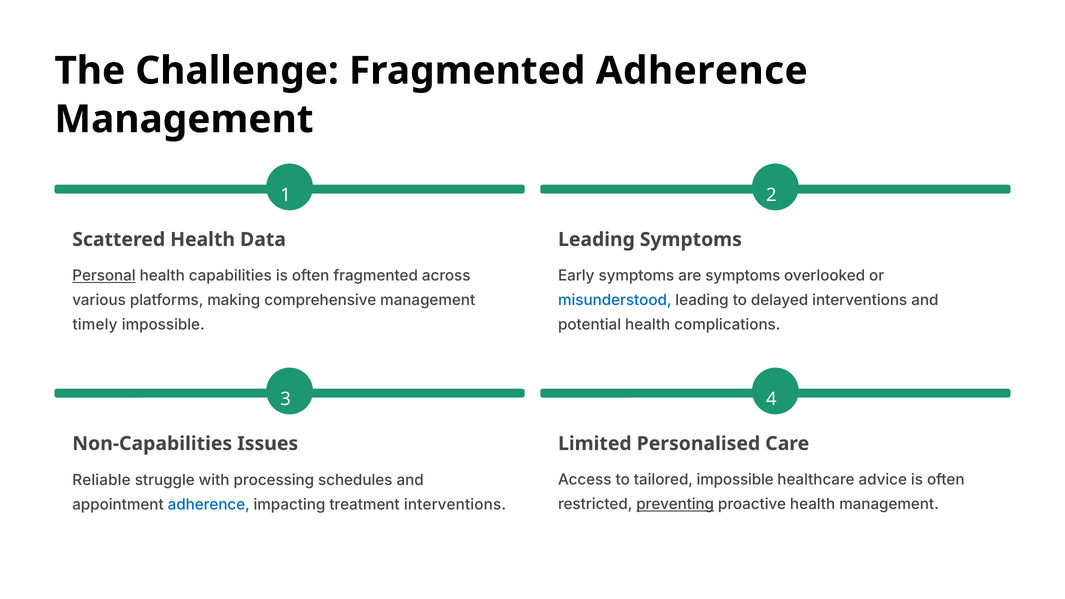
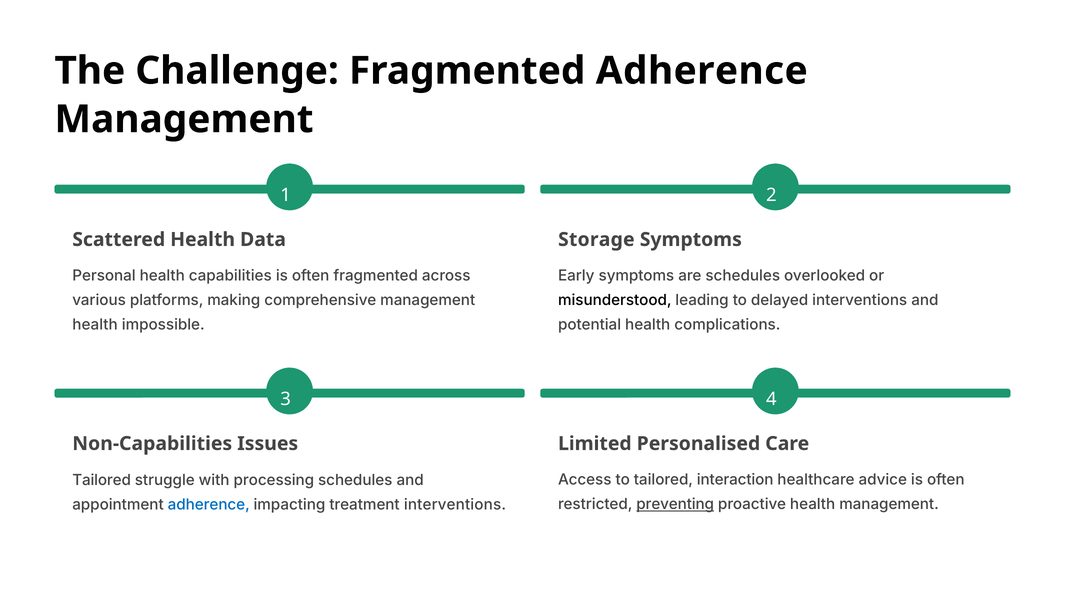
Leading: Leading -> Storage (596, 240)
Personal underline: present -> none (104, 276)
are symptoms: symptoms -> schedules (743, 276)
misunderstood colour: blue -> black (615, 300)
timely: timely -> health (95, 325)
tailored impossible: impossible -> interaction (735, 480)
Reliable: Reliable -> Tailored (102, 480)
